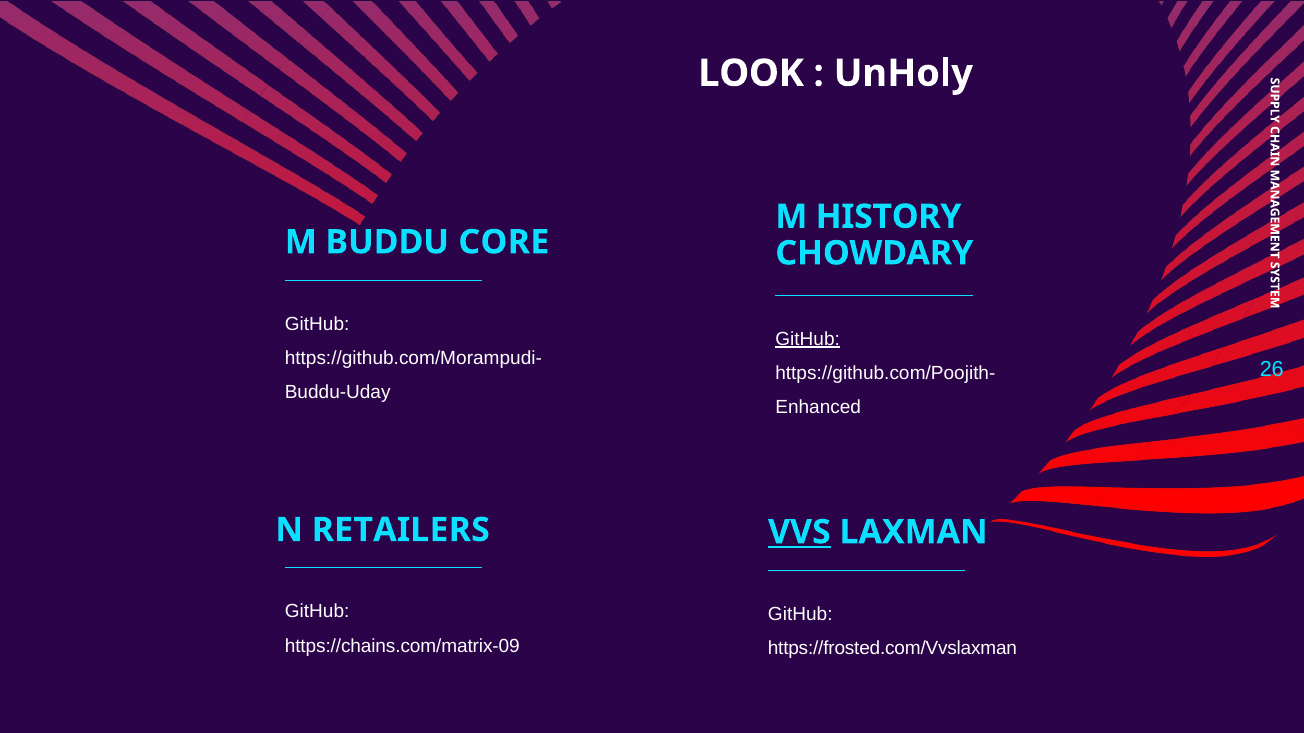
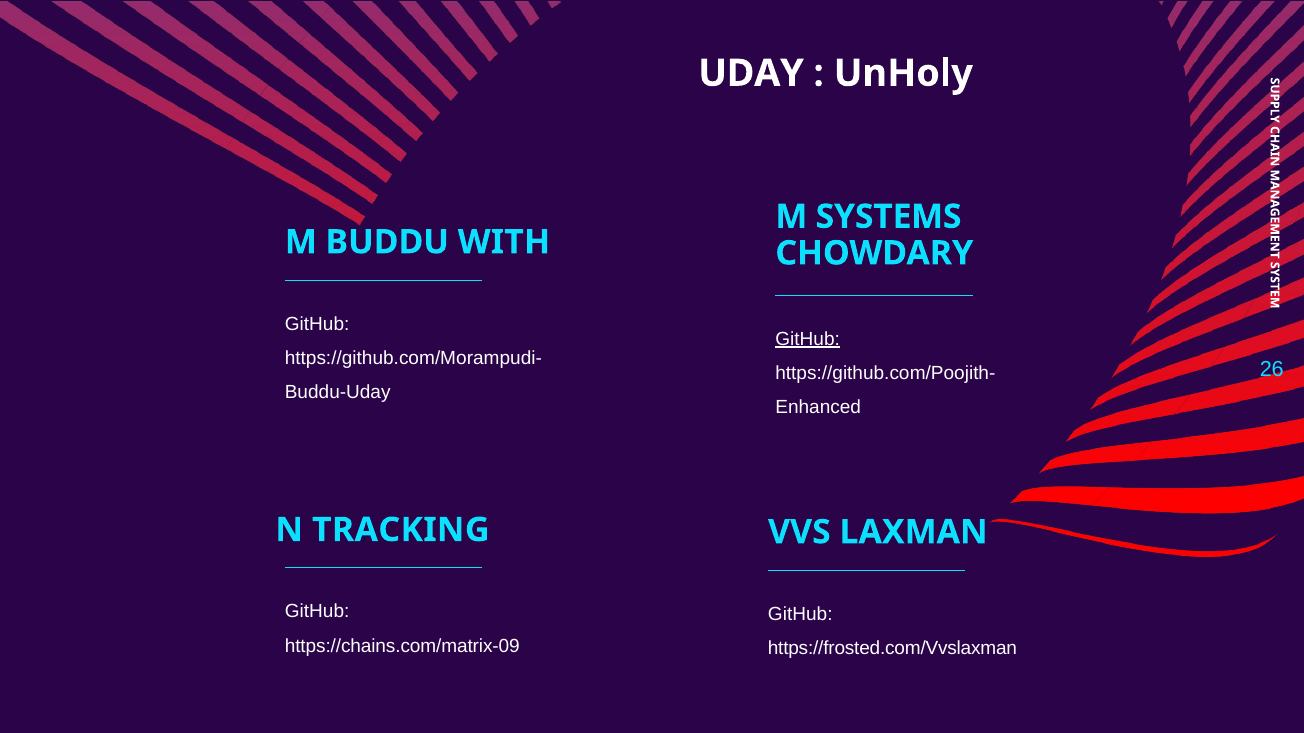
LOOK: LOOK -> UDAY (751, 73)
HISTORY: HISTORY -> SYSTEMS (889, 217)
CORE: CORE -> WITH (504, 242)
RETAILERS: RETAILERS -> TRACKING (401, 530)
VVS underline: present -> none (799, 532)
